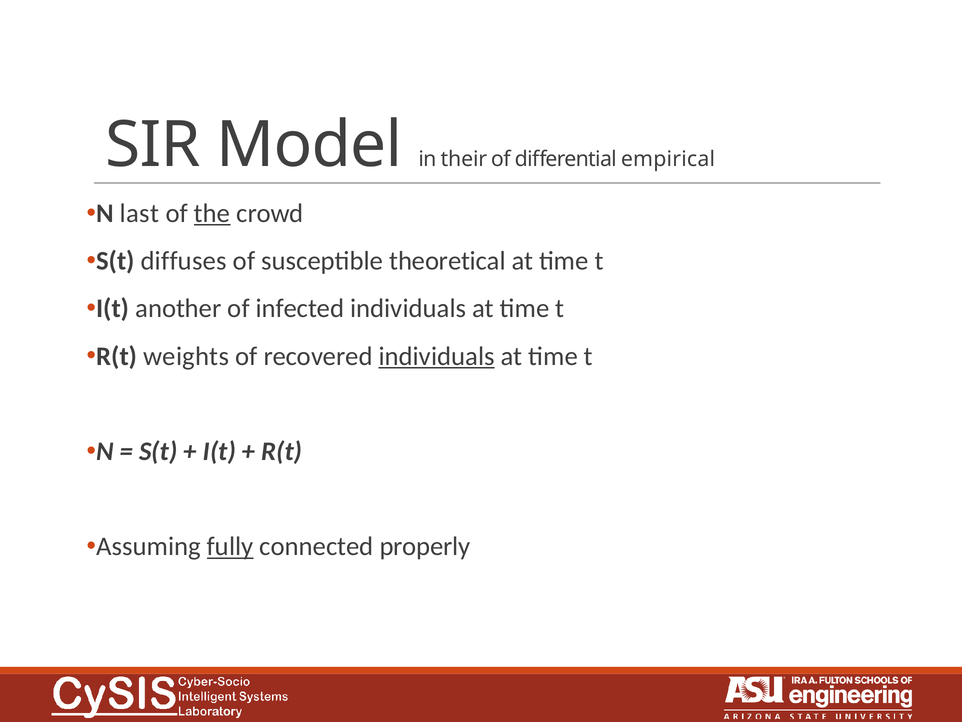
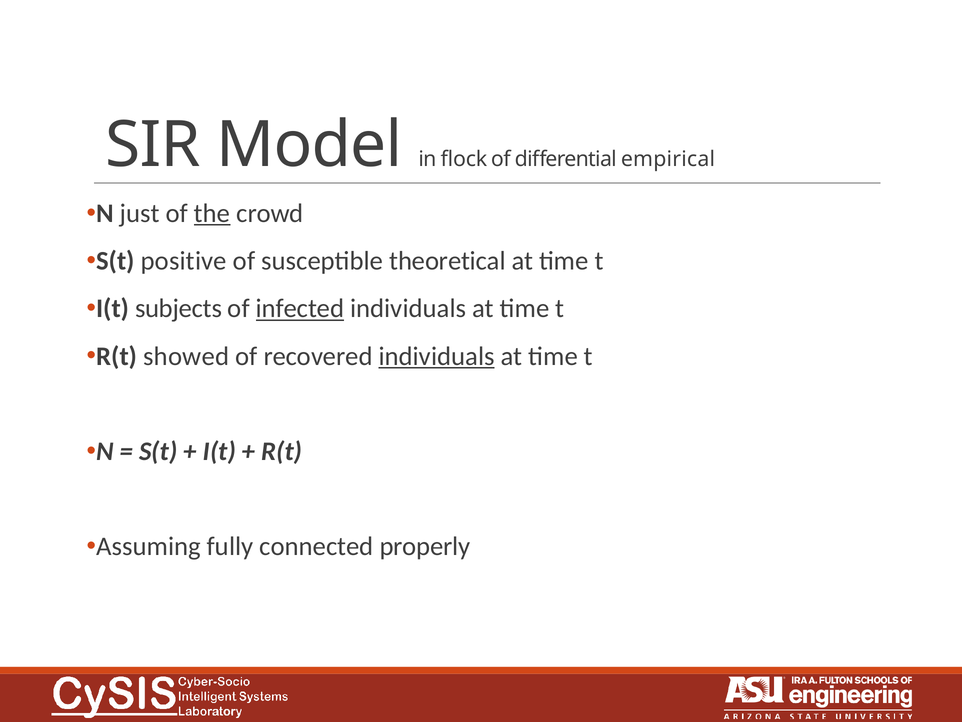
their: their -> flock (464, 159)
last: last -> just (140, 213)
diffuses: diffuses -> positive (184, 261)
another: another -> subjects (179, 308)
infected underline: none -> present (300, 308)
weights: weights -> showed (186, 356)
fully underline: present -> none (230, 546)
